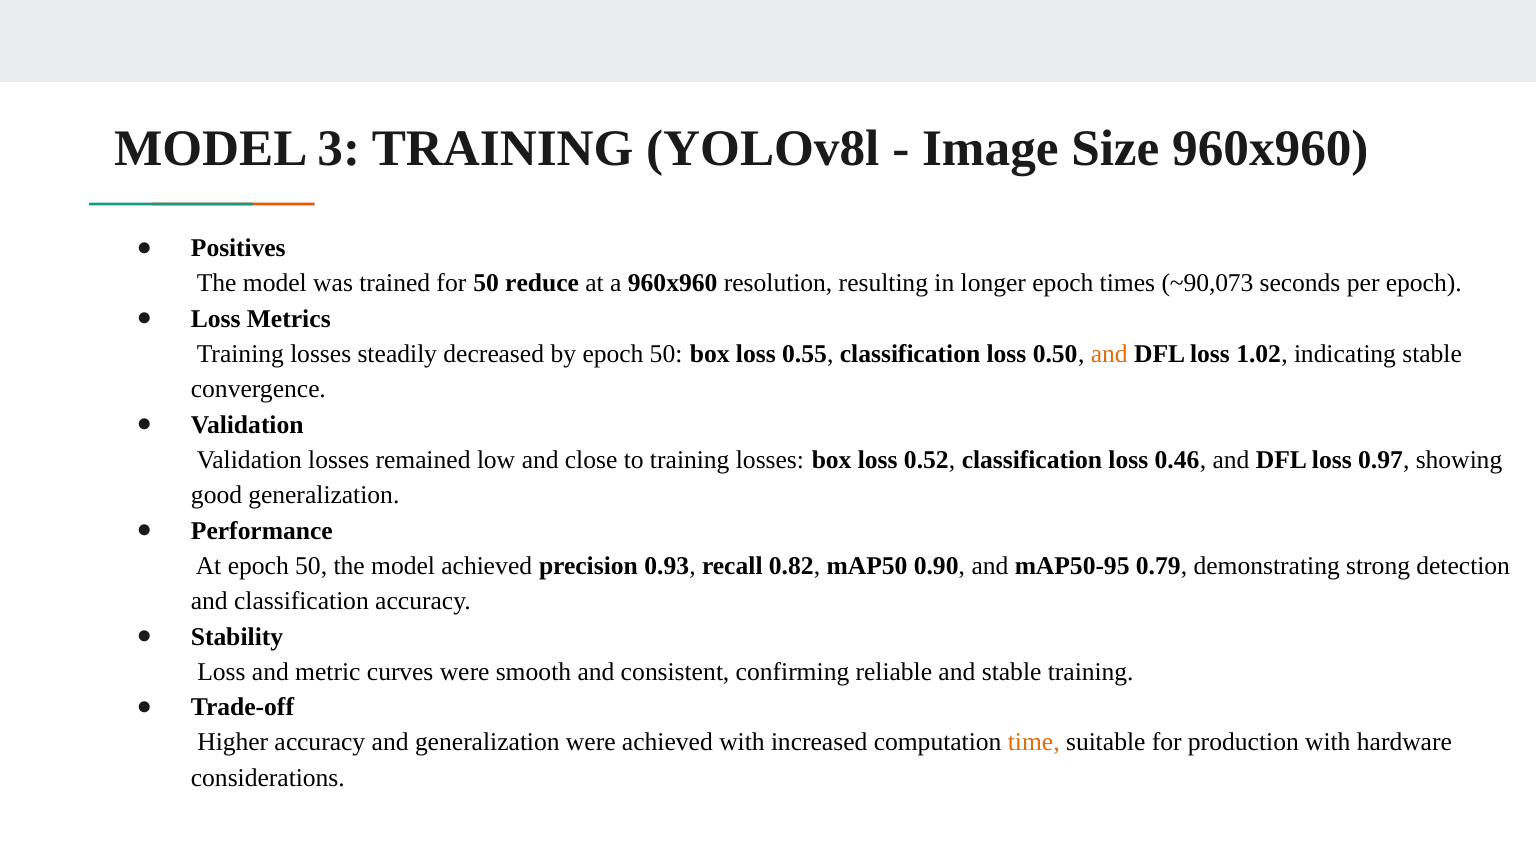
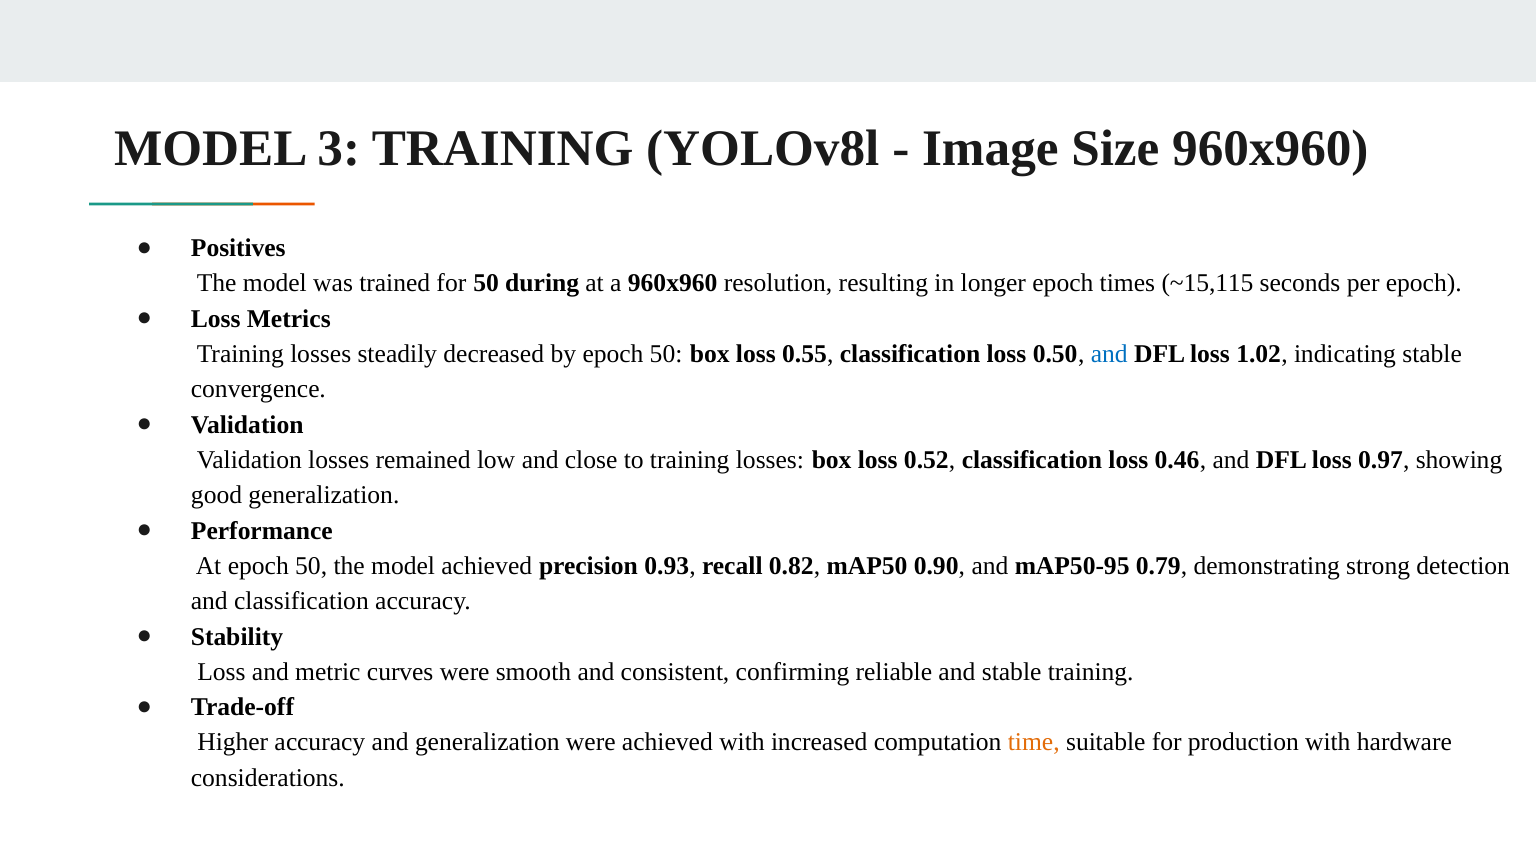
reduce: reduce -> during (542, 283)
~90,073: ~90,073 -> ~15,115 (1207, 283)
and colour: orange -> blue (1109, 354)
